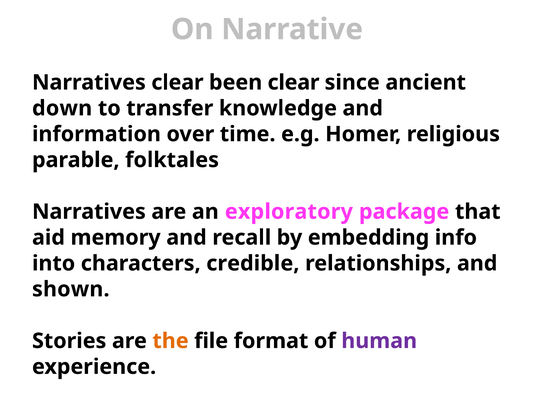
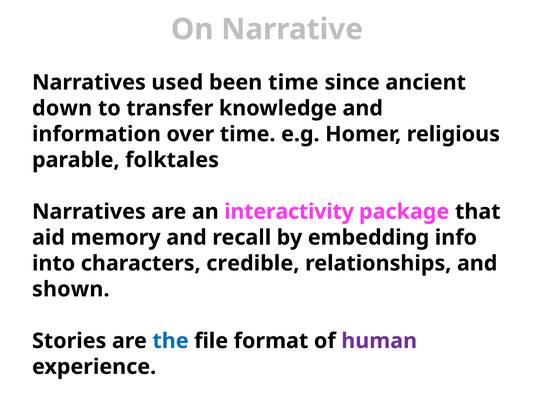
Narratives clear: clear -> used (177, 82)
been clear: clear -> time (293, 82)
exploratory: exploratory -> interactivity (289, 211)
the colour: orange -> blue (171, 341)
